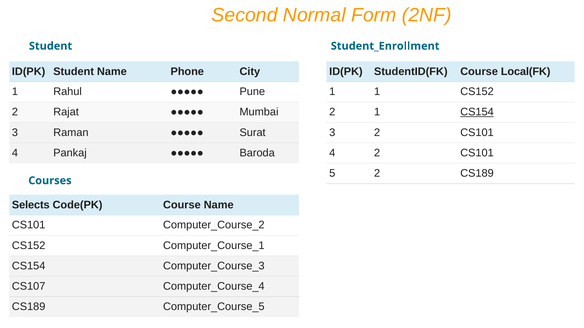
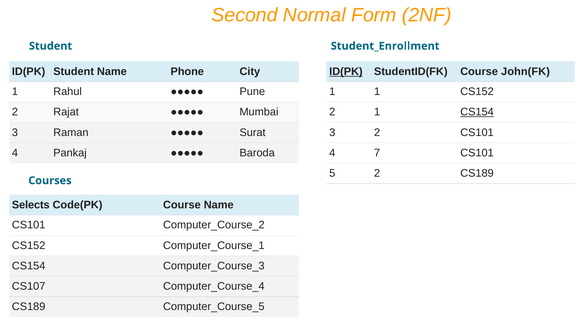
ID(PK underline: none -> present (346, 72)
Local(FK: Local(FK -> John(FK (526, 72)
4 2: 2 -> 7 (377, 153)
